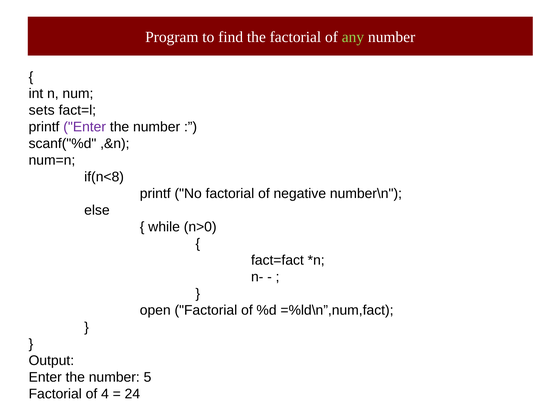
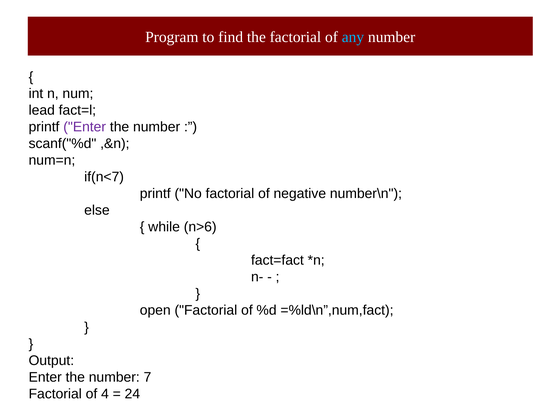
any colour: light green -> light blue (353, 37)
sets: sets -> lead (42, 110)
if(n<8: if(n<8 -> if(n<7 (104, 177)
n>0: n>0 -> n>6 (200, 227)
5: 5 -> 7 (147, 377)
